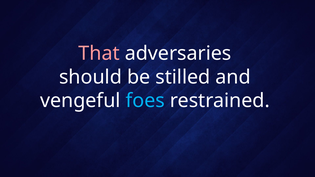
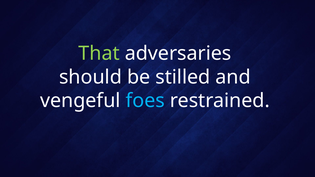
That colour: pink -> light green (99, 54)
